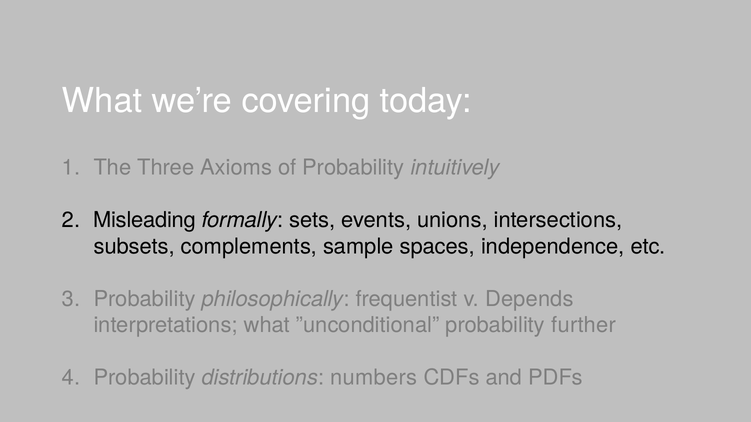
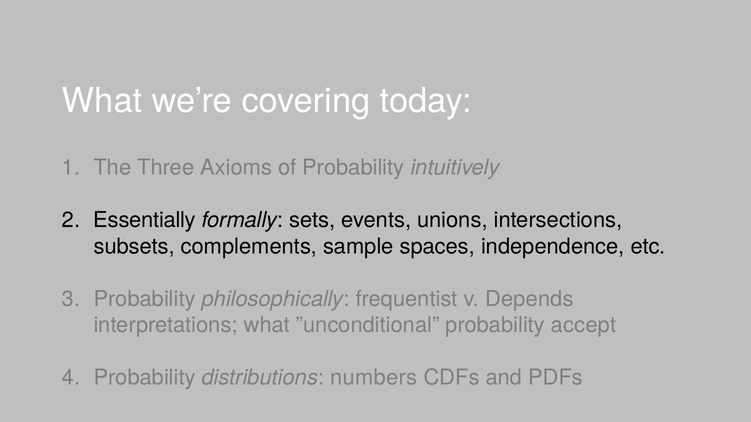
Misleading: Misleading -> Essentially (145, 220)
further: further -> accept (584, 325)
